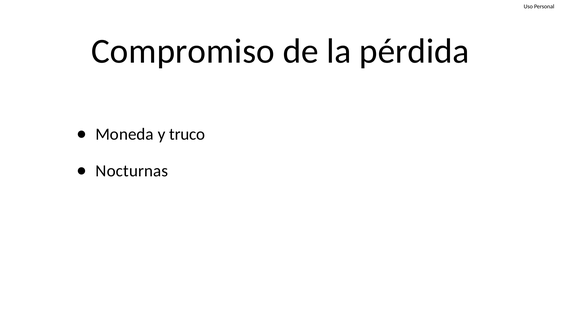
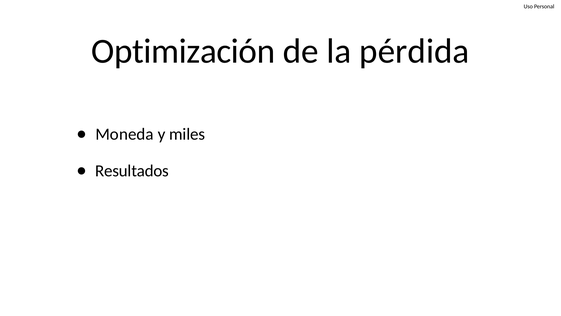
Compromiso: Compromiso -> Optimización (183, 51)
truco: truco -> miles (187, 134)
Nocturnas: Nocturnas -> Resultados (132, 171)
